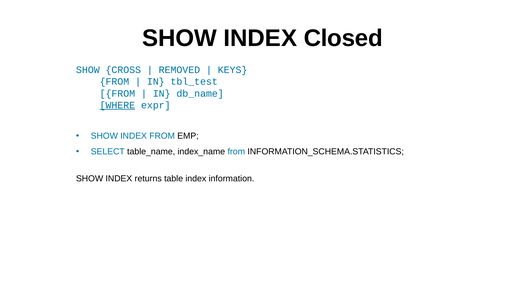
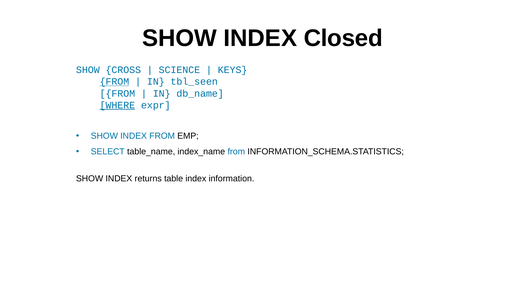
REMOVED: REMOVED -> SCIENCE (179, 70)
FROM underline: none -> present (114, 82)
tbl_test: tbl_test -> tbl_seen (194, 82)
